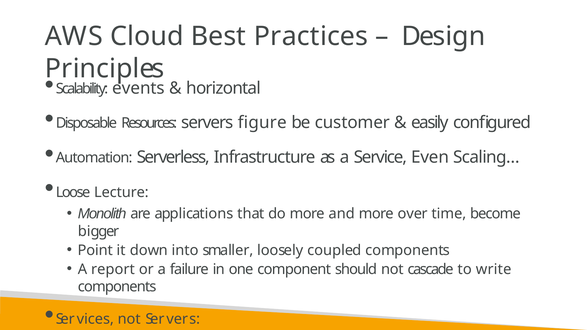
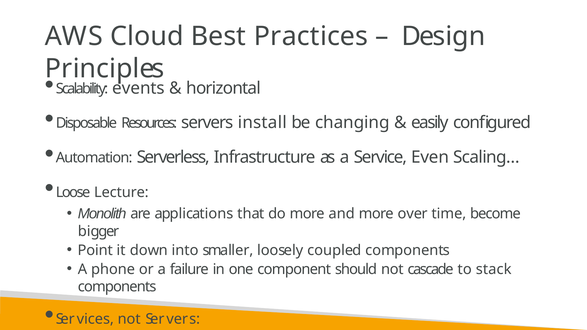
figure: figure -> install (262, 123)
customer: customer -> changing (352, 123)
report: report -> phone (113, 269)
write: write -> stack (494, 269)
